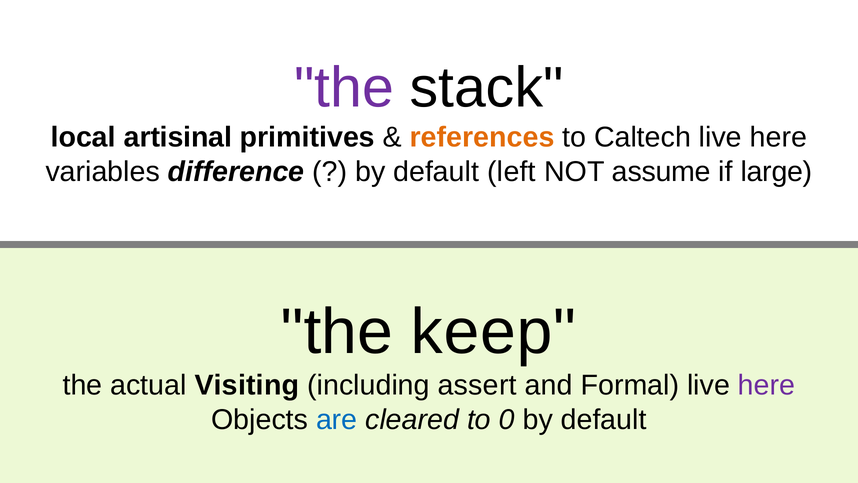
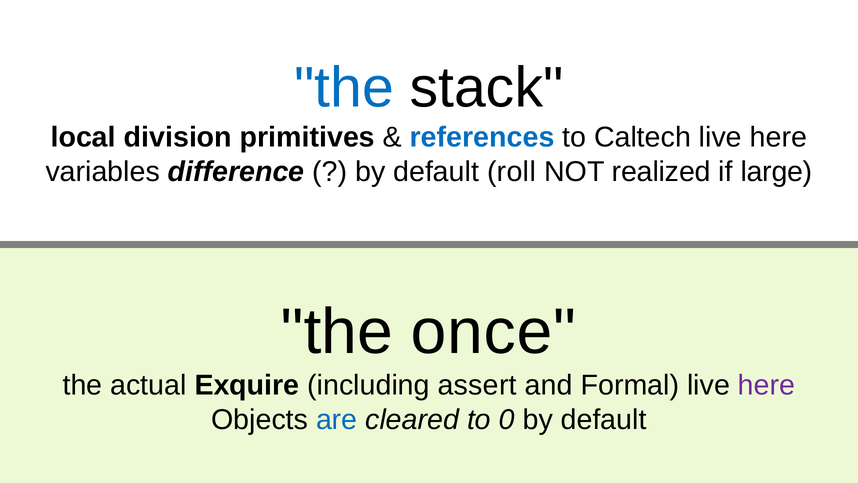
the colour: purple -> blue (344, 88)
artisinal: artisinal -> division (178, 137)
references colour: orange -> blue (482, 137)
left: left -> roll (511, 172)
assume: assume -> realized (661, 172)
keep: keep -> once (493, 332)
Visiting: Visiting -> Exquire (247, 385)
